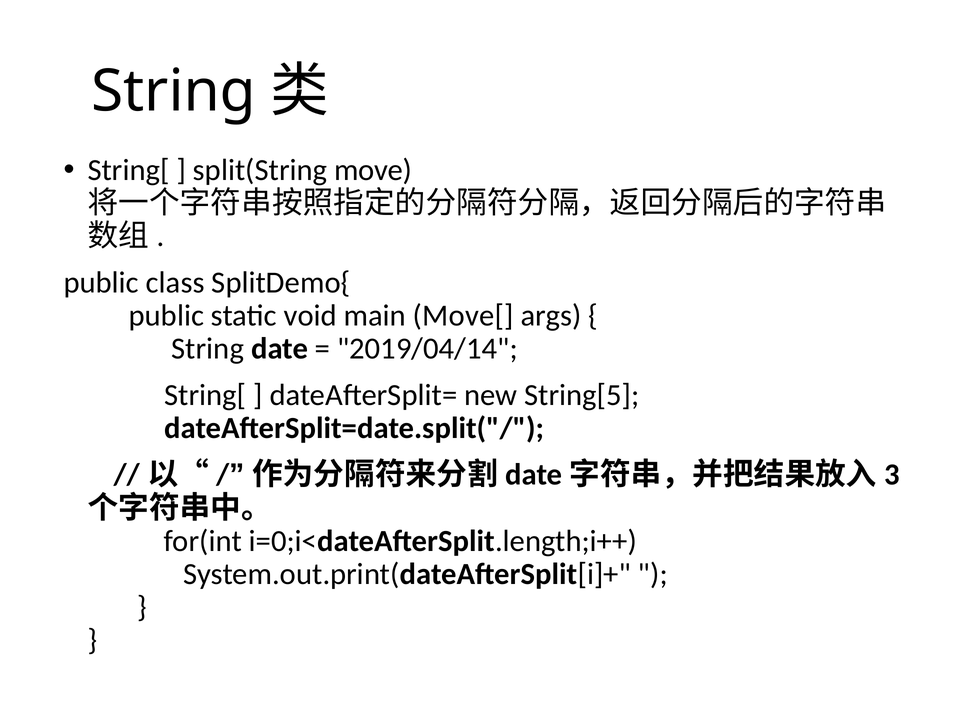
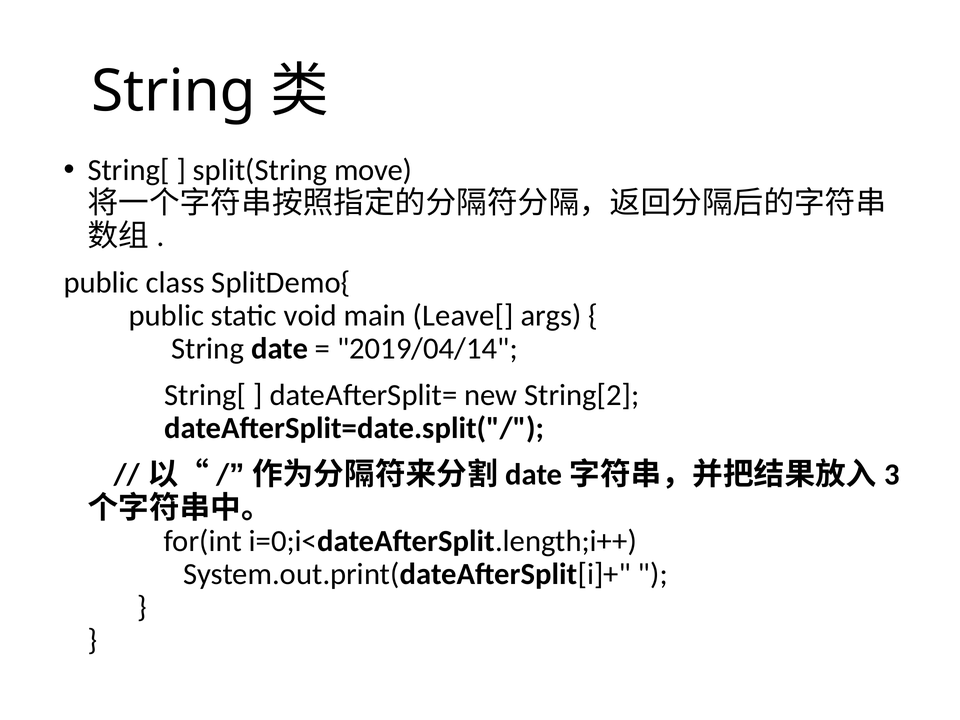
Move[: Move[ -> Leave[ (463, 316)
String[5: String[5 -> String[2 (582, 395)
